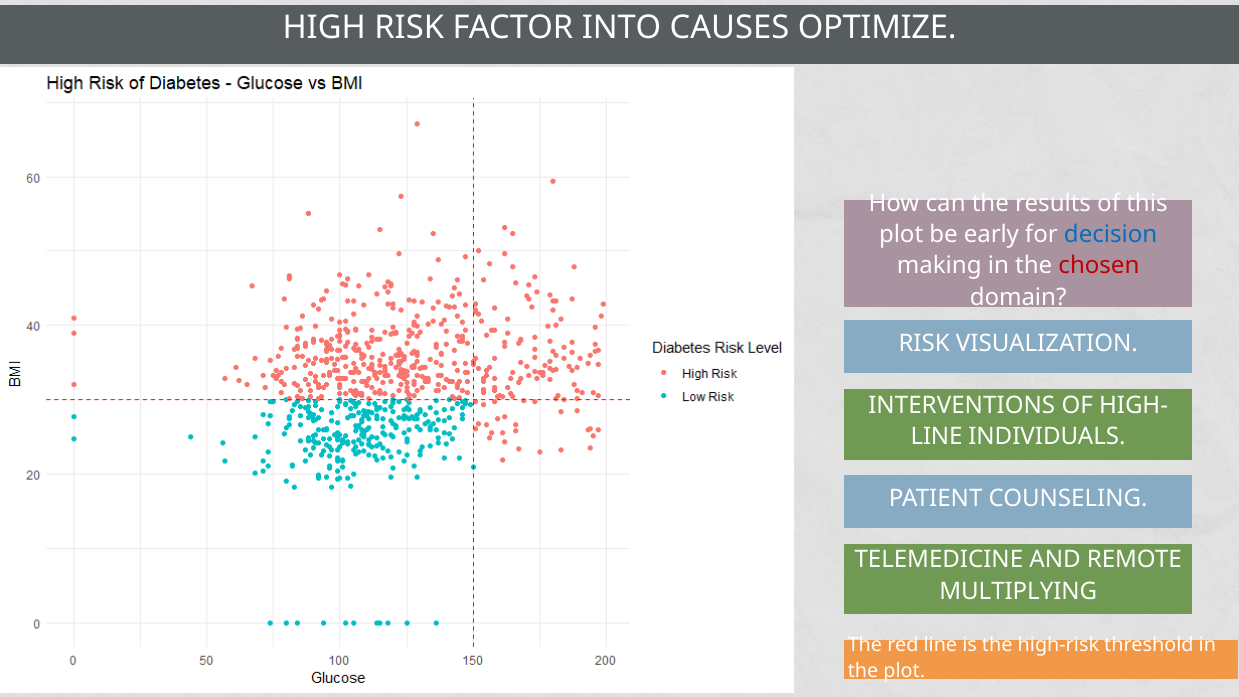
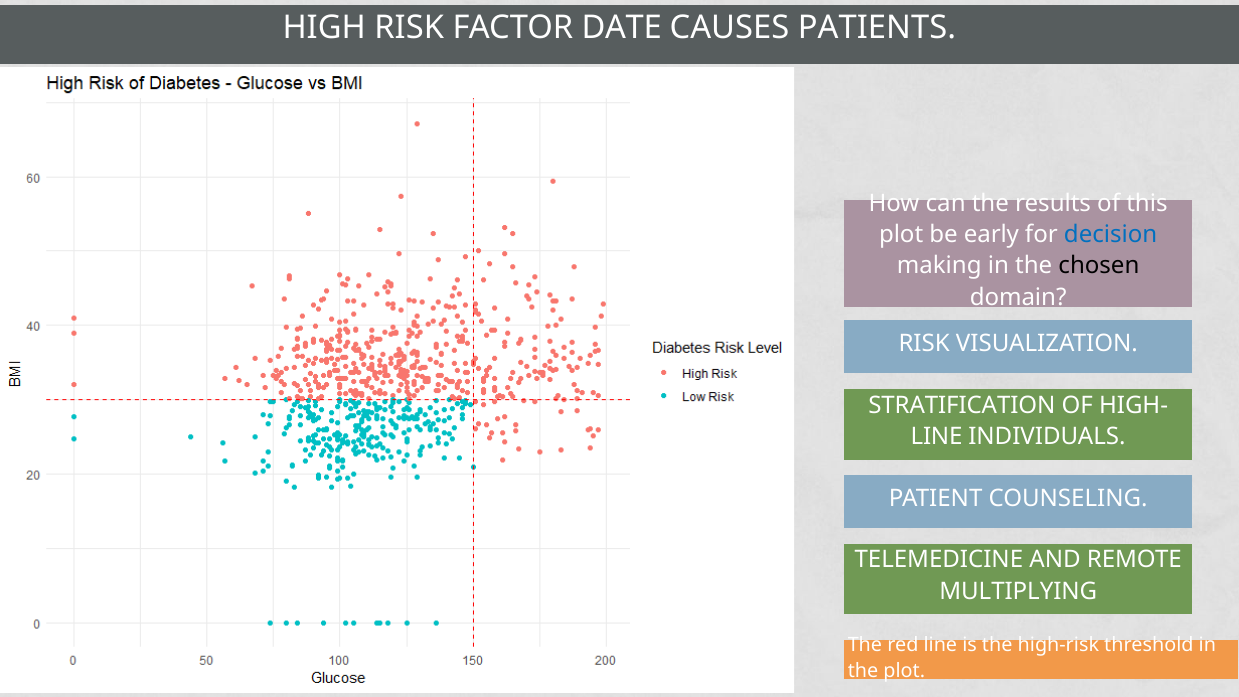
INTO: INTO -> DATE (622, 28)
OPTIMIZE: OPTIMIZE -> PATIENTS (877, 28)
chosen colour: red -> black (1099, 266)
INTERVENTIONS: INTERVENTIONS -> STRATIFICATION (962, 405)
